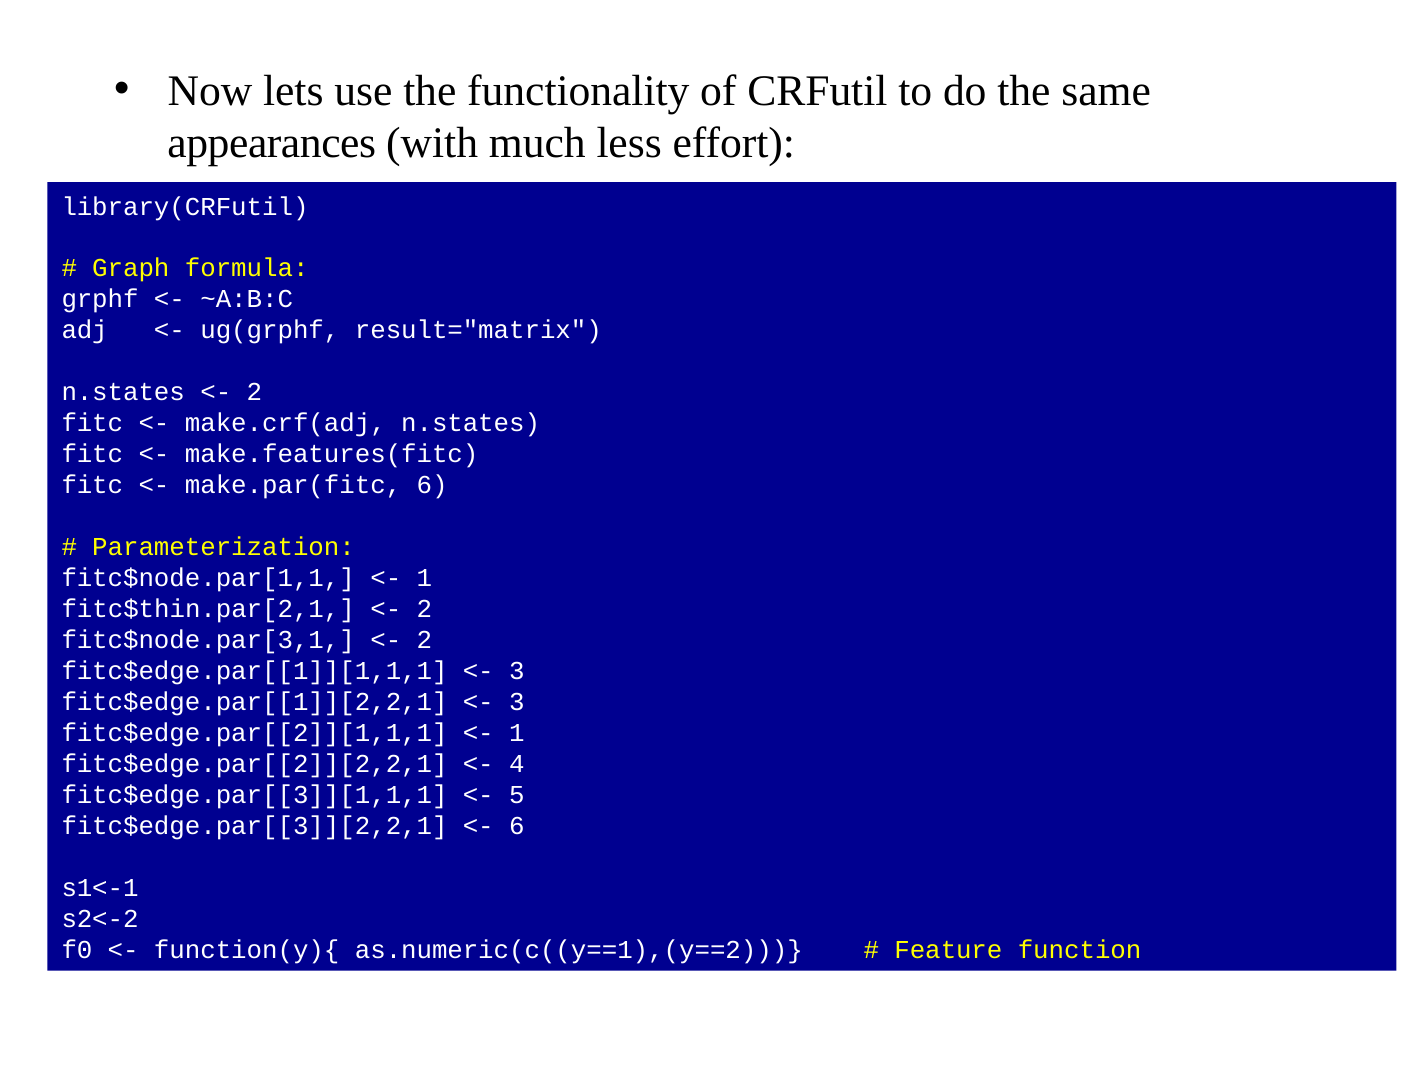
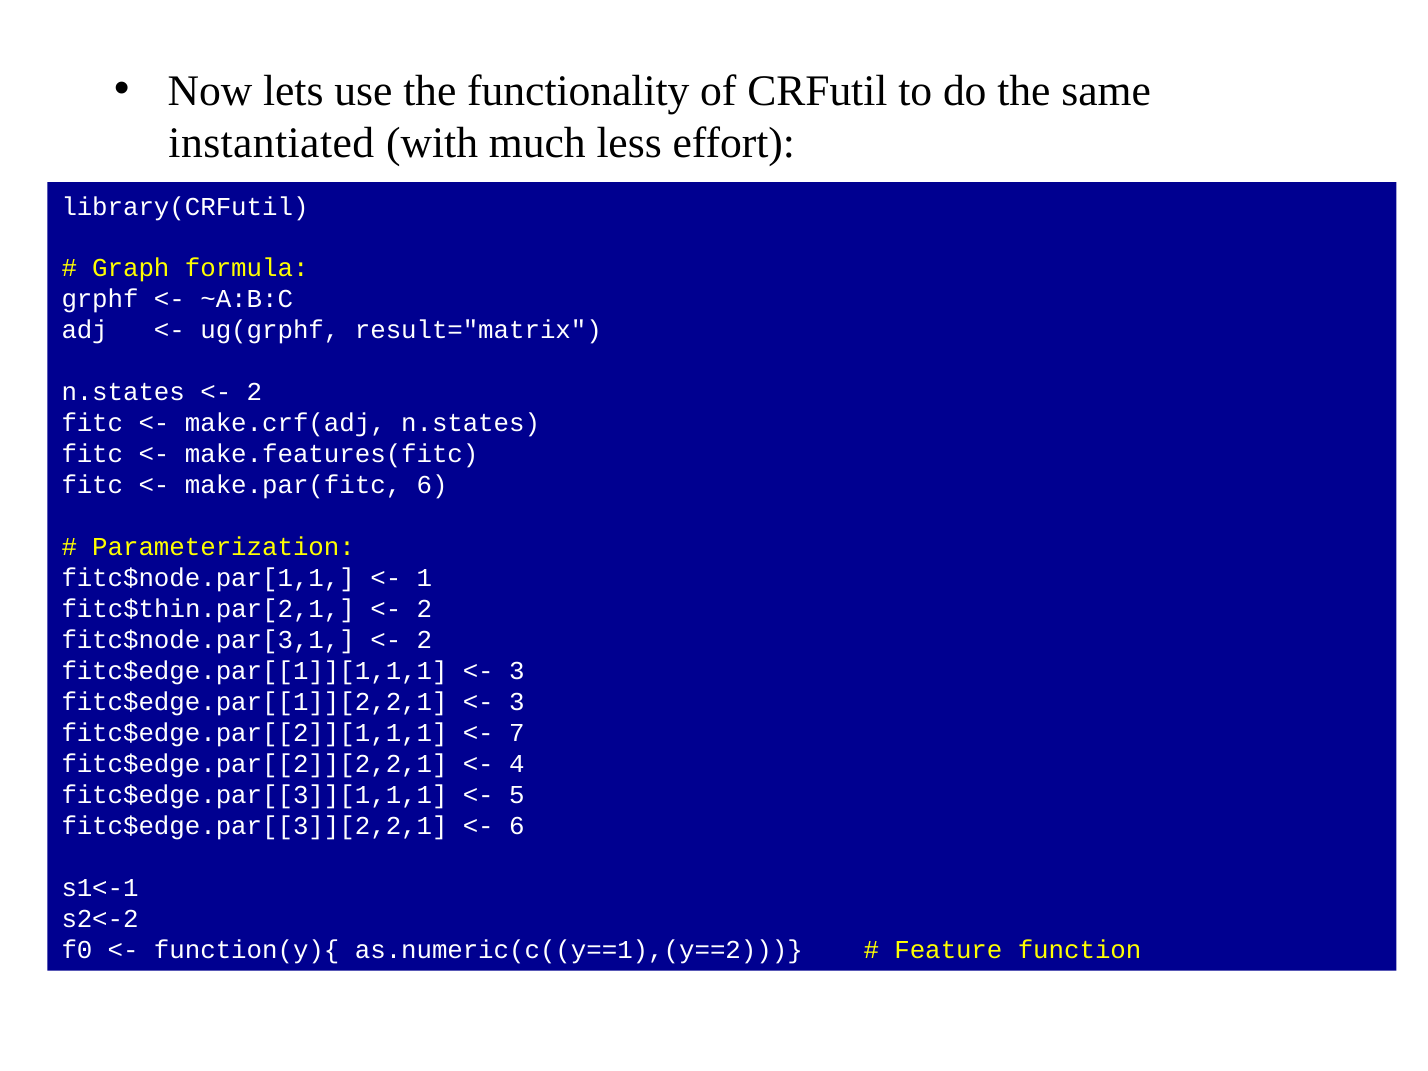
appearances: appearances -> instantiated (271, 143)
1: 1 -> 7 (517, 733)
